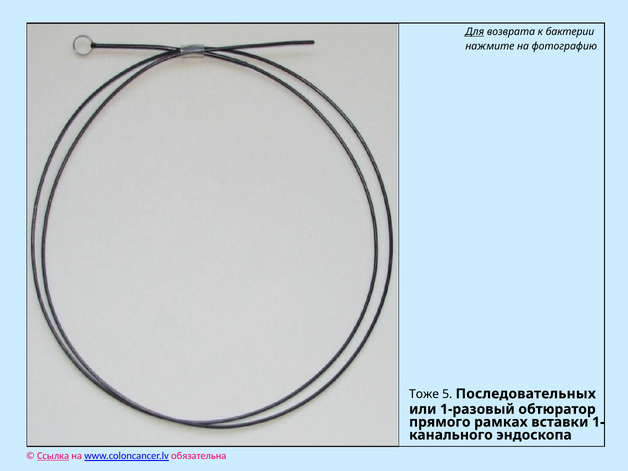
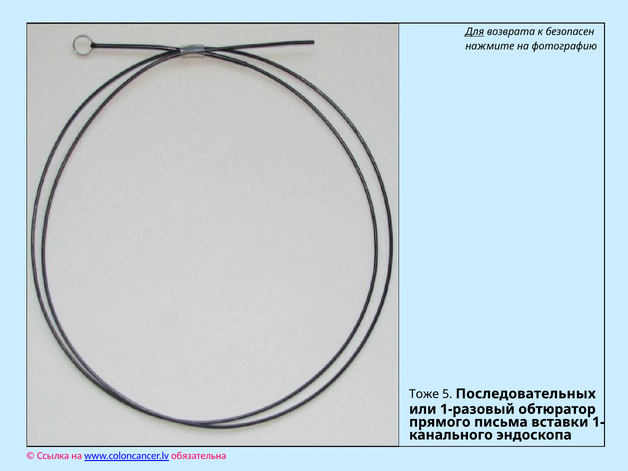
бактерии: бактерии -> безопасен (570, 32)
рамках: рамках -> письма (501, 422)
Ссылка underline: present -> none (53, 456)
